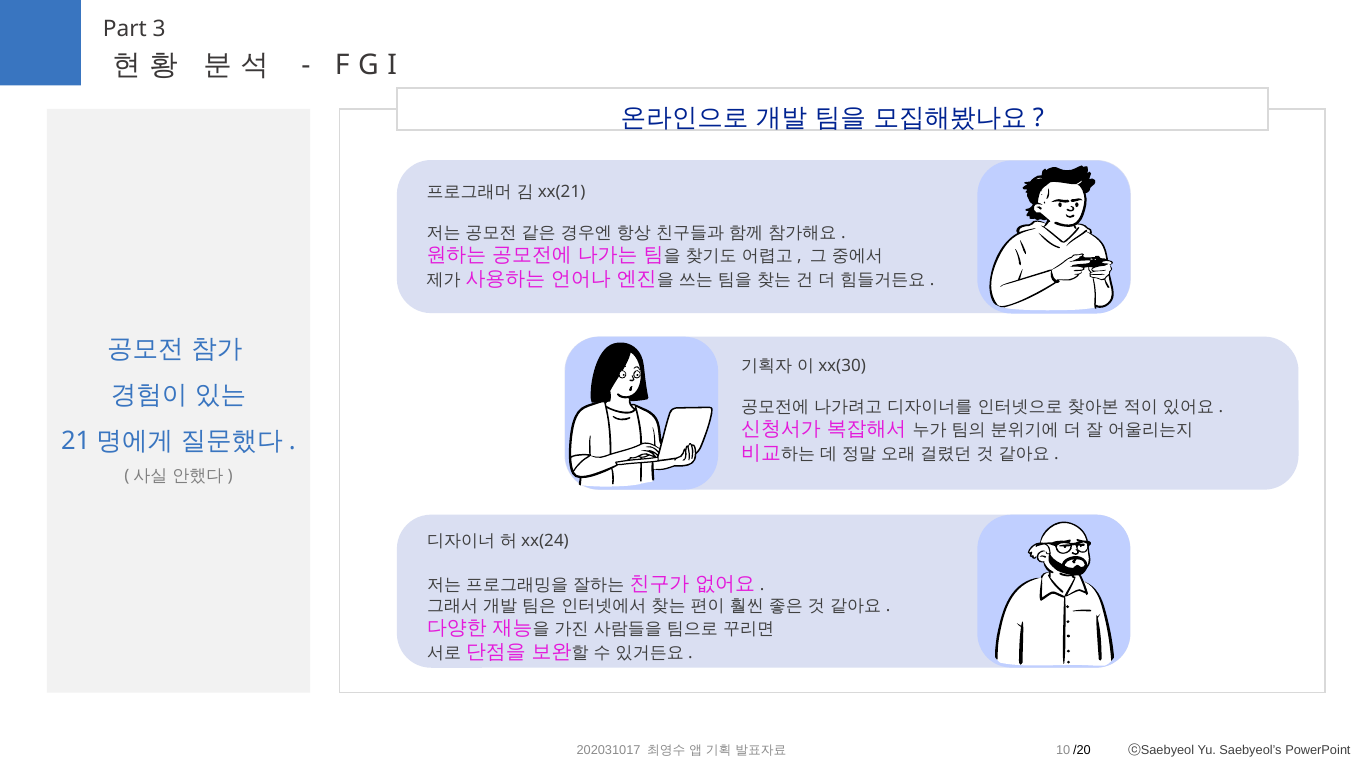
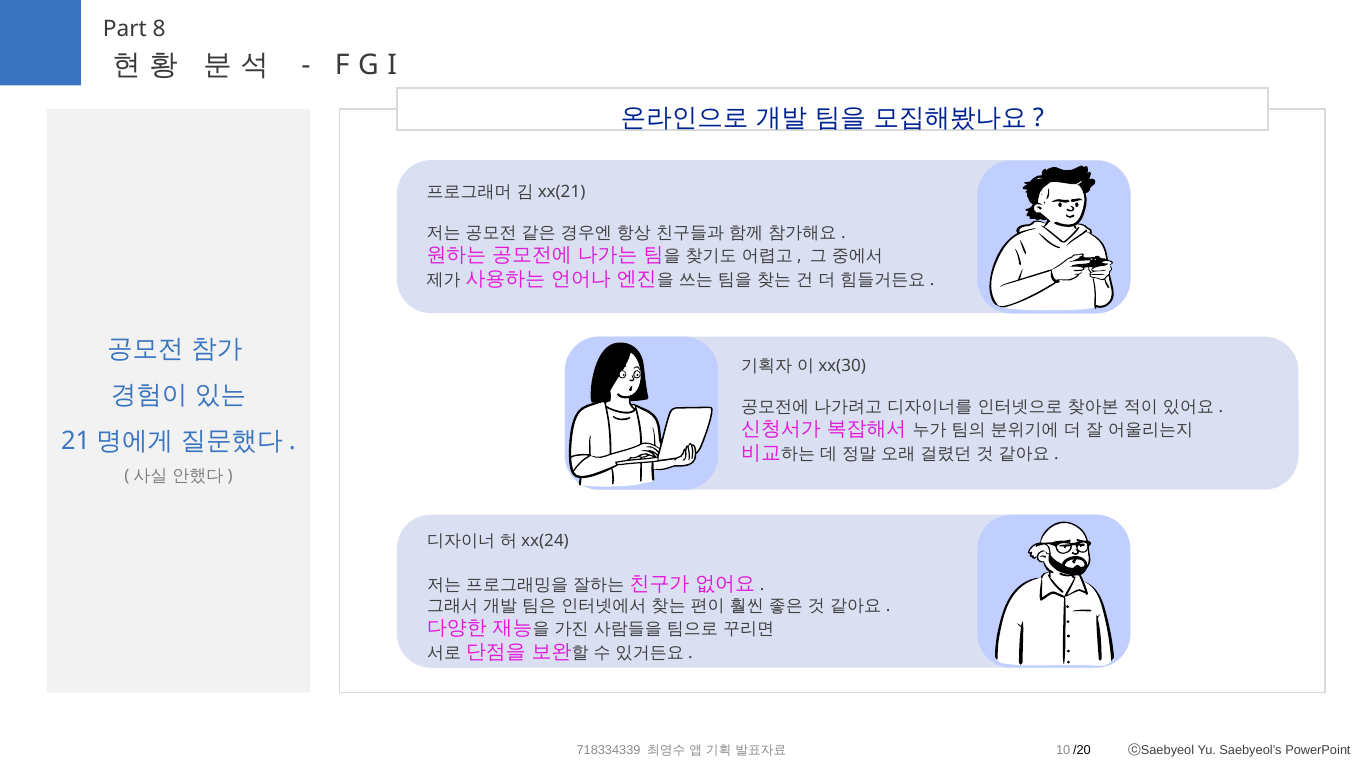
3: 3 -> 8 (159, 29)
202031017: 202031017 -> 718334339 (609, 750)
